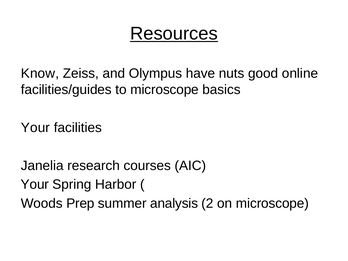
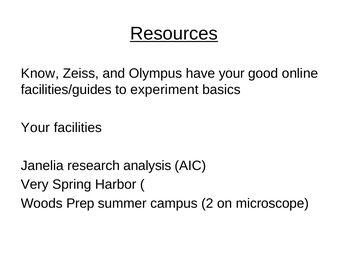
have nuts: nuts -> your (232, 73)
to microscope: microscope -> experiment (164, 90)
courses: courses -> analysis (147, 166)
Your: Your -> Very (35, 185)
analysis: analysis -> campus (174, 203)
